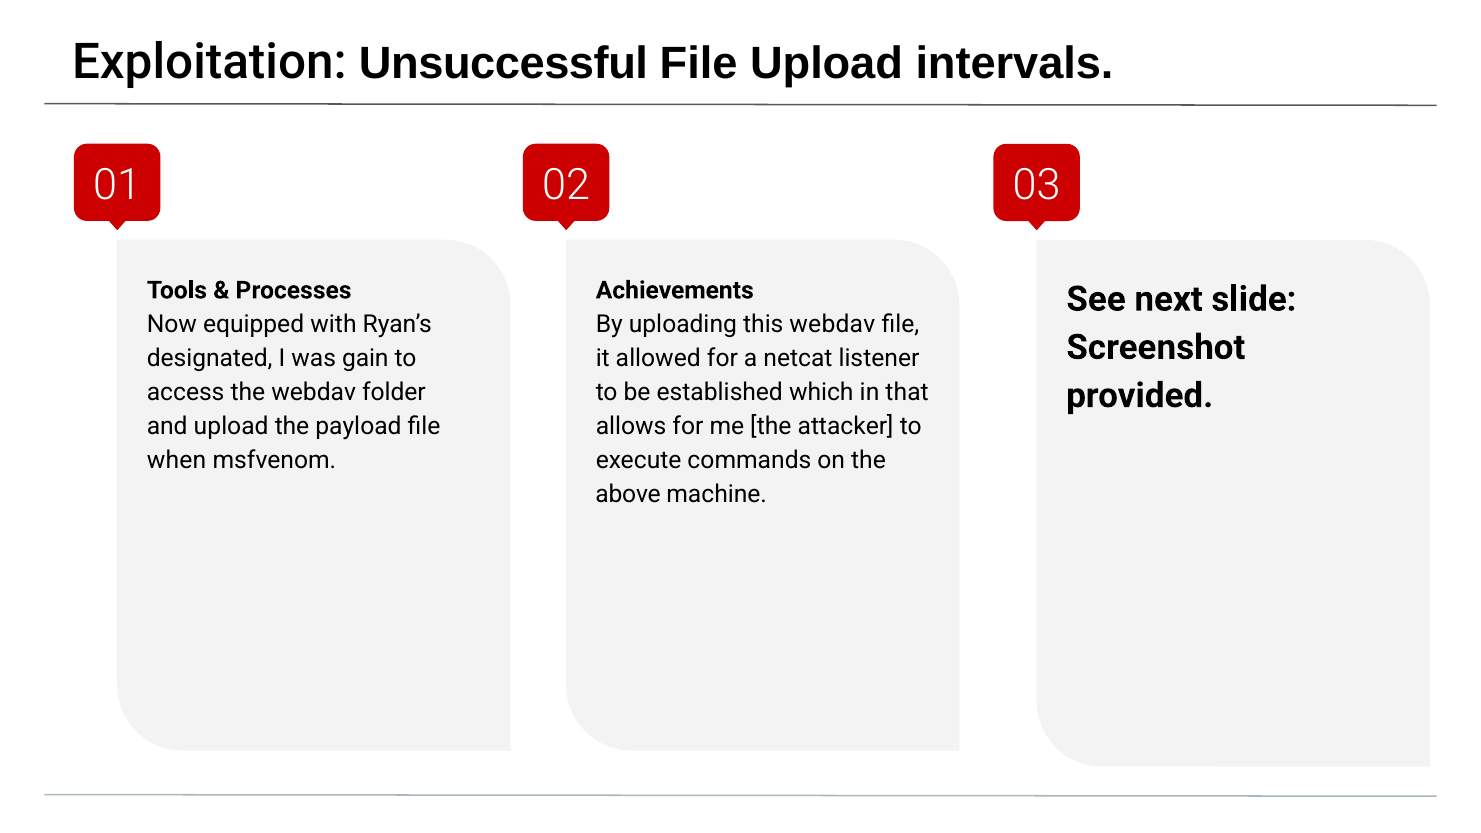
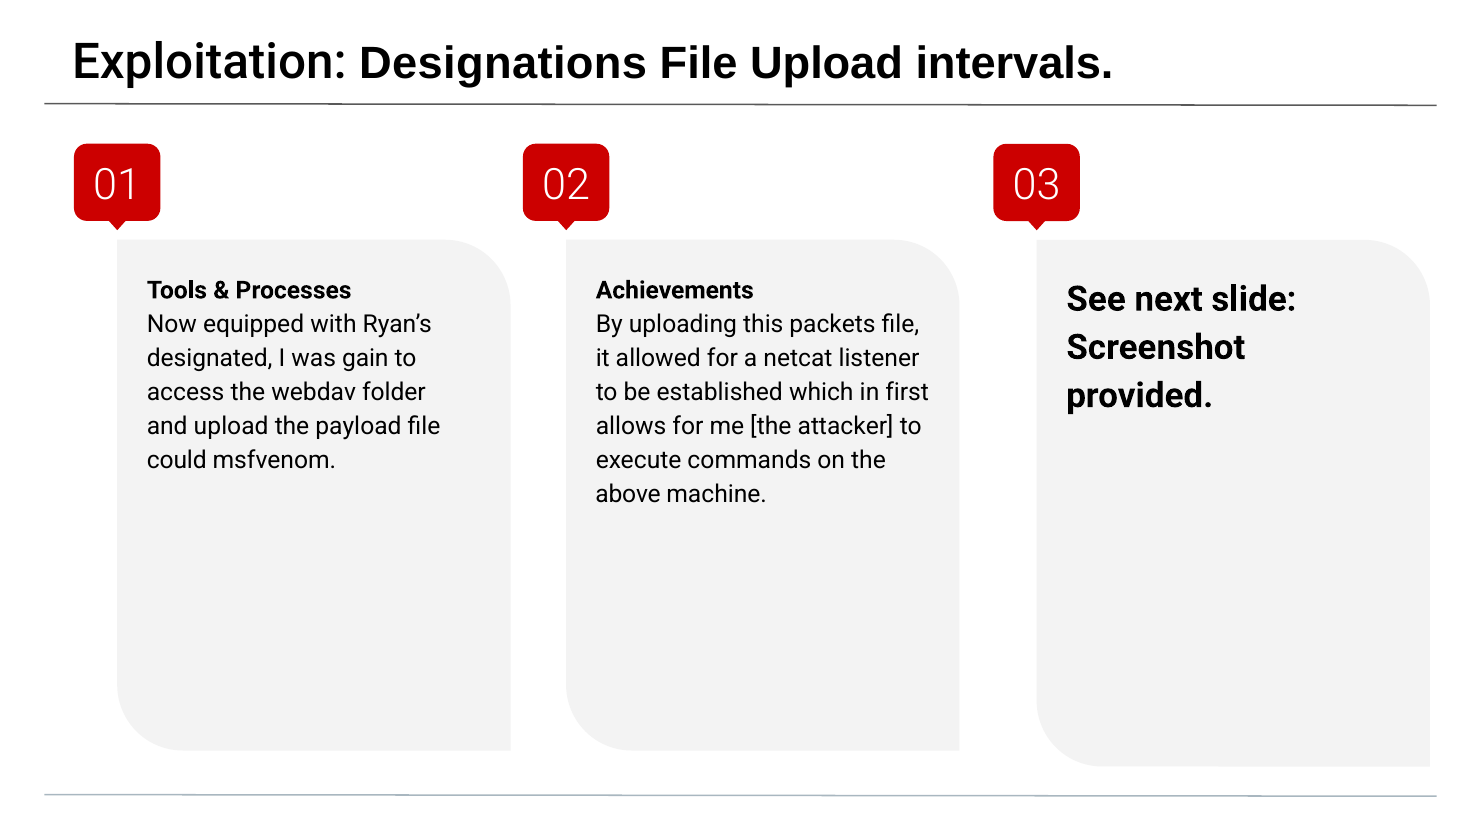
Unsuccessful: Unsuccessful -> Designations (503, 64)
this webdav: webdav -> packets (833, 324)
that: that -> first (907, 392)
when: when -> could (177, 461)
